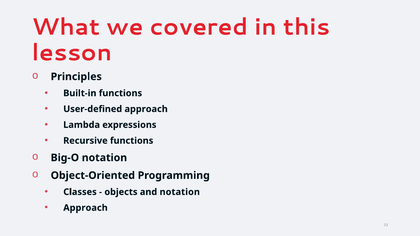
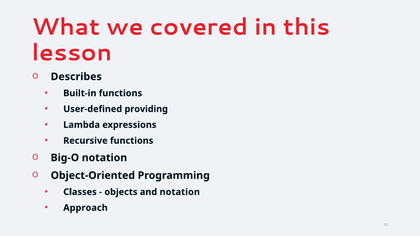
Principles: Principles -> Describes (76, 77)
User-defined approach: approach -> providing (146, 109)
